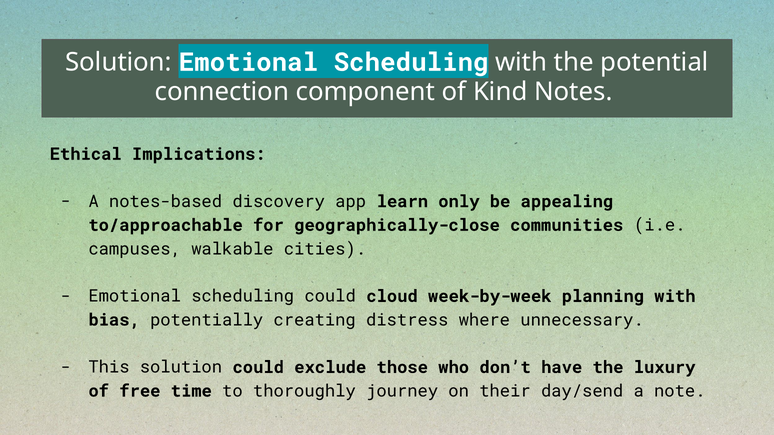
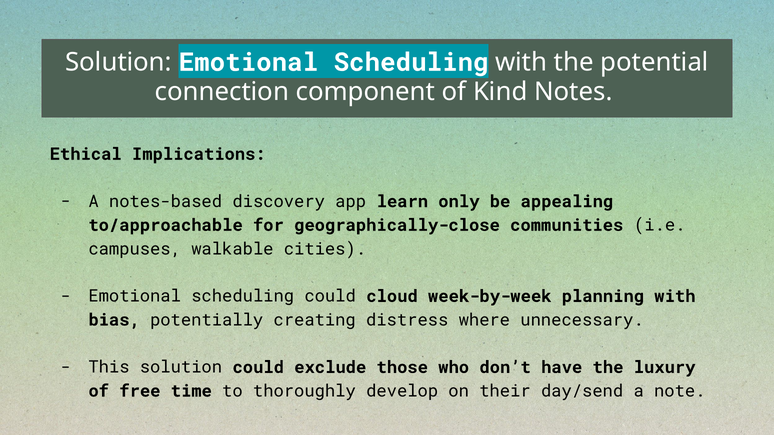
journey: journey -> develop (402, 391)
